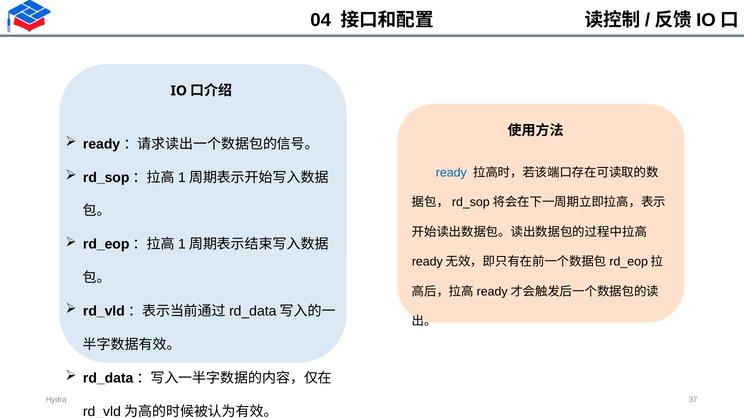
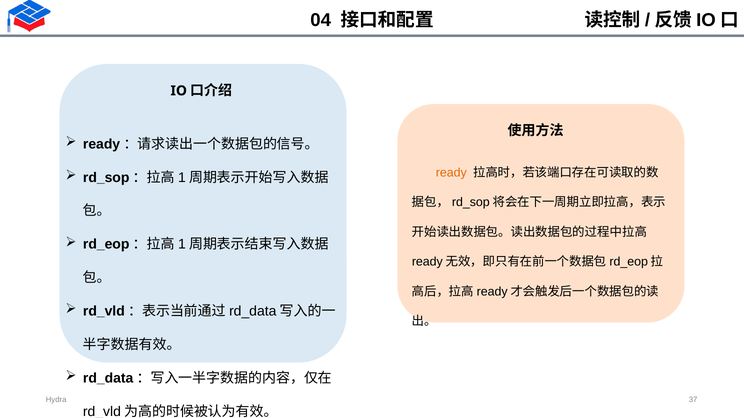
ready colour: blue -> orange (451, 173)
